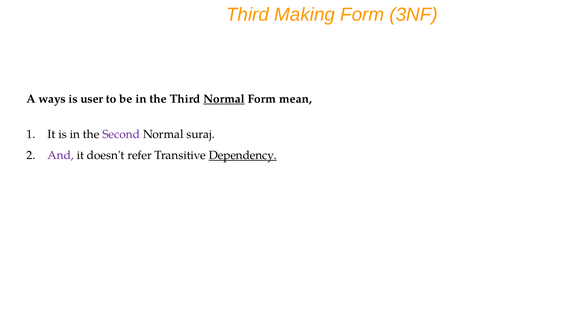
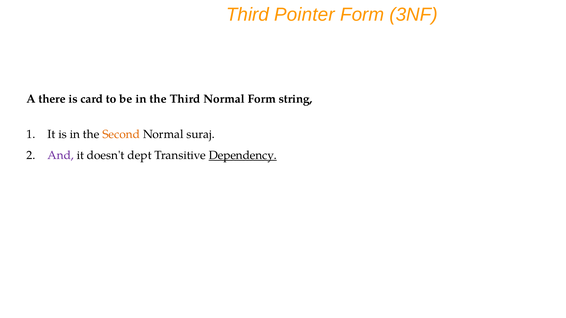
Making: Making -> Pointer (305, 15)
ways: ways -> there (52, 99)
user: user -> card (92, 99)
Normal underline: present -> none (224, 99)
mean: mean -> string (296, 99)
Second colour: purple -> orange (121, 134)
refer: refer -> dept (139, 156)
